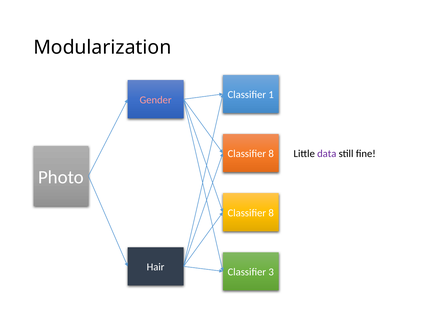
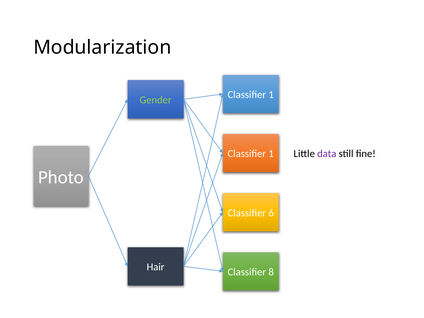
Gender colour: pink -> light green (156, 100)
8: 8 -> 1 (271, 154)
8: 8 -> 6 (271, 213)
3: 3 -> 8 (271, 272)
